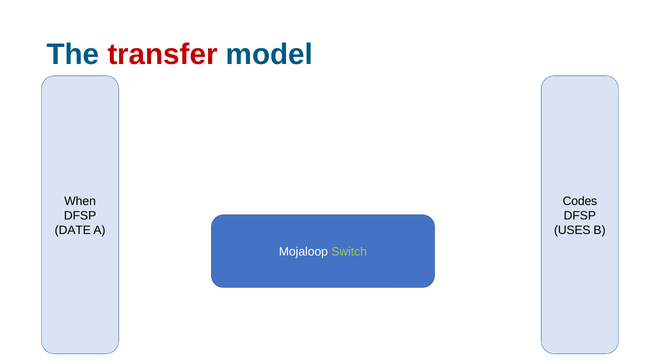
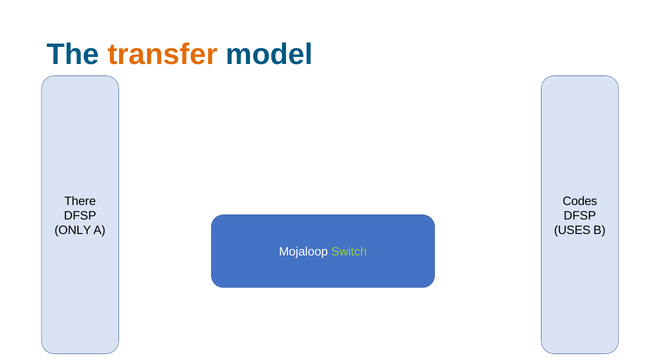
transfer colour: red -> orange (163, 54)
When: When -> There (80, 201)
DATE: DATE -> ONLY (73, 230)
